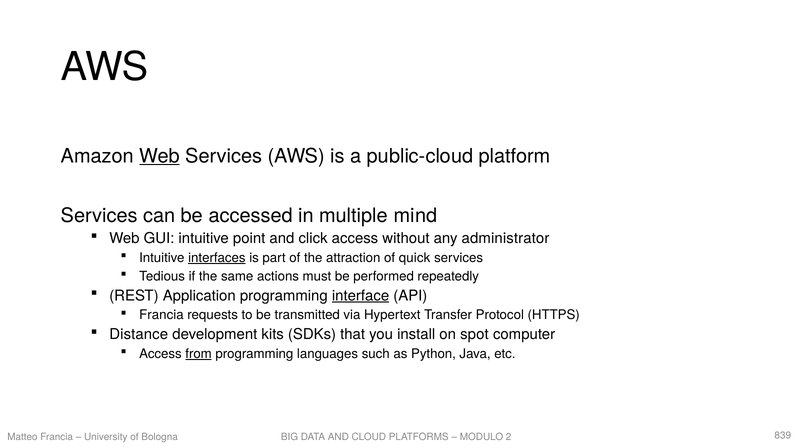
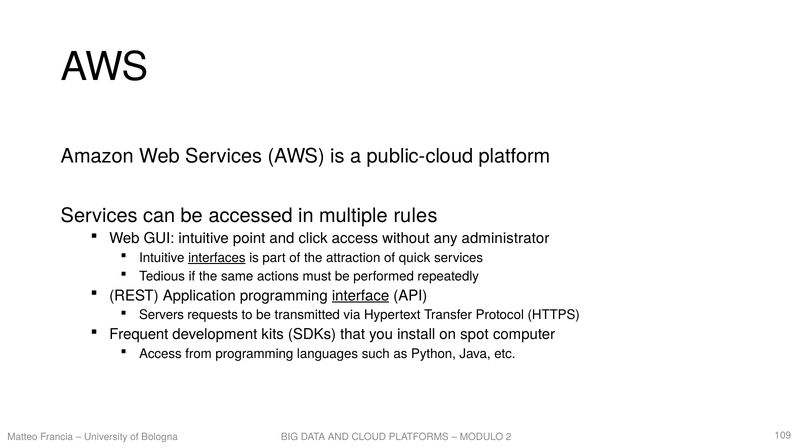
Web underline: present -> none (160, 156)
mind: mind -> rules (416, 216)
Francia: Francia -> Servers (162, 315)
Distance: Distance -> Frequent (139, 335)
from underline: present -> none (199, 354)
839: 839 -> 109 (783, 436)
